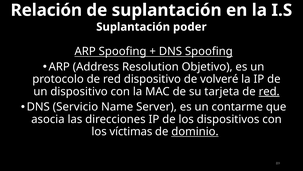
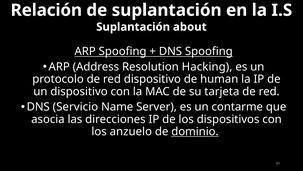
poder: poder -> about (190, 27)
Objetivo: Objetivo -> Hacking (207, 67)
volveré: volveré -> human (219, 79)
red underline: present -> none (269, 91)
víctimas: víctimas -> anzuelo (131, 131)
